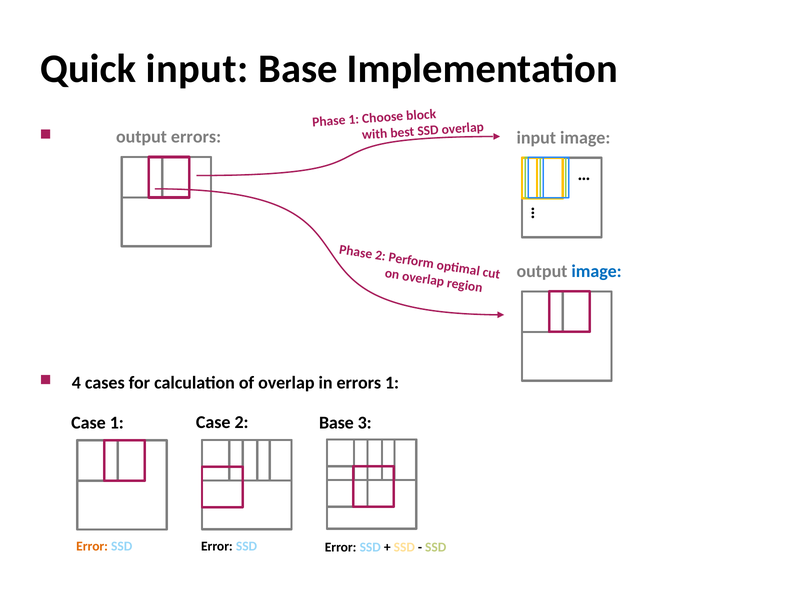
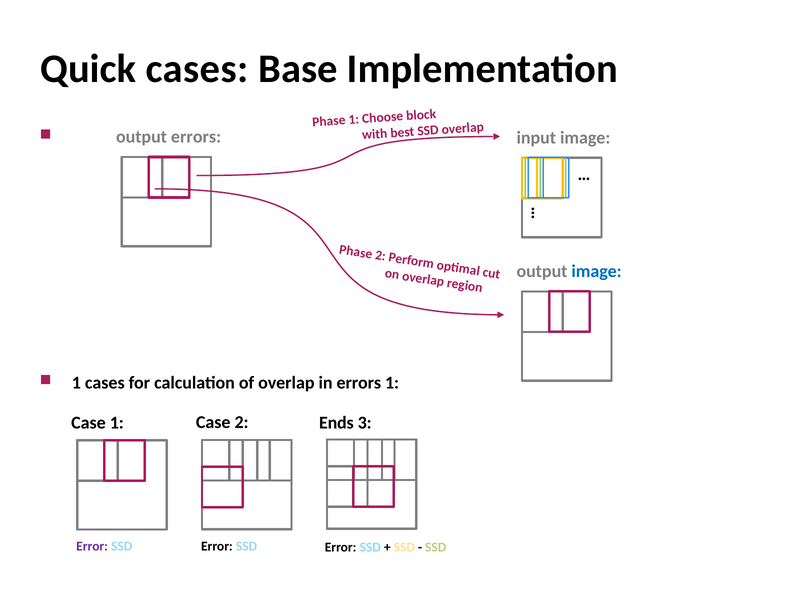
Quick input: input -> cases (197, 69)
4: 4 -> 1 (76, 383)
2 Base: Base -> Ends (336, 423)
Error colour: orange -> purple (92, 547)
